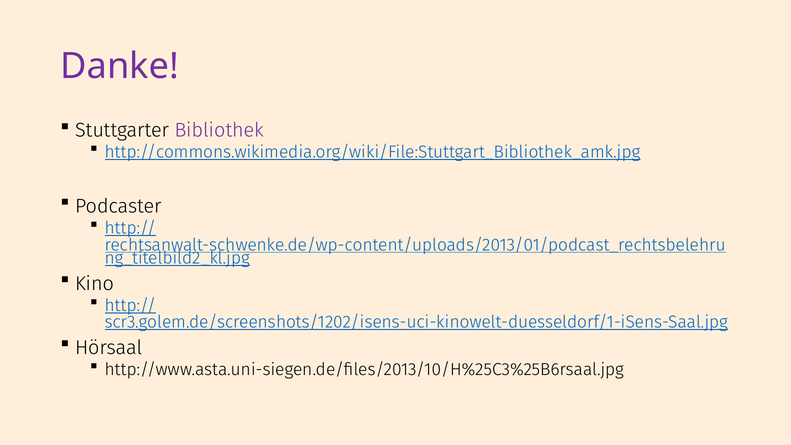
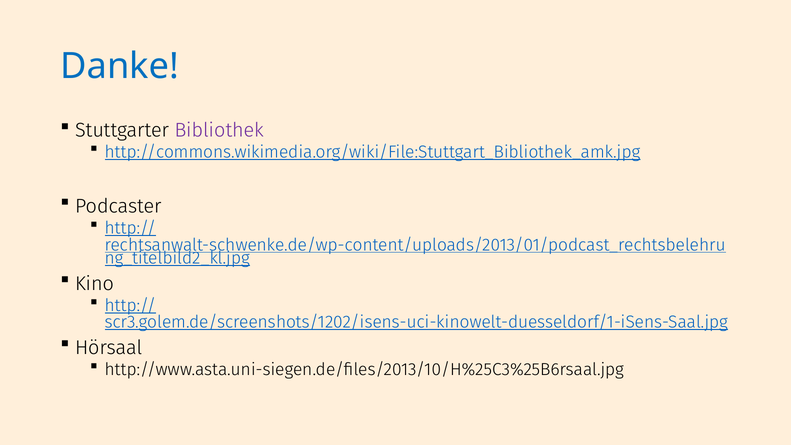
Danke colour: purple -> blue (120, 66)
